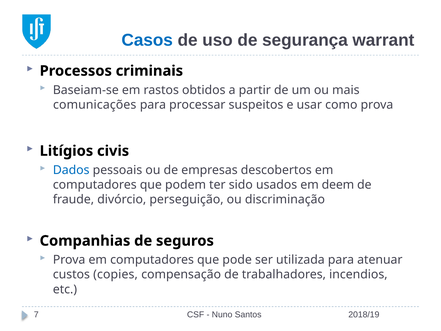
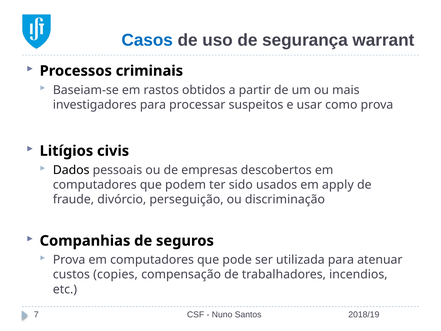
comunicações: comunicações -> investigadores (95, 105)
Dados colour: blue -> black (71, 170)
deem: deem -> apply (338, 185)
